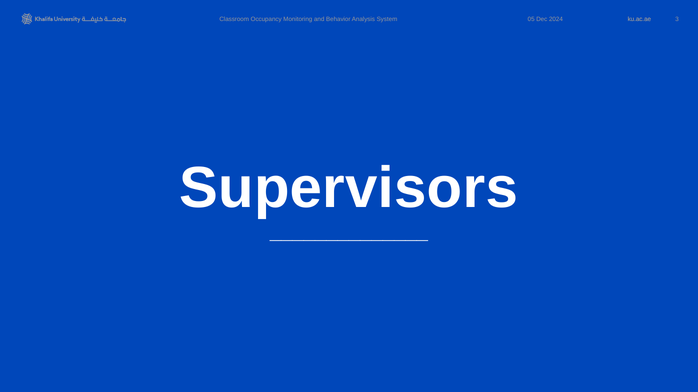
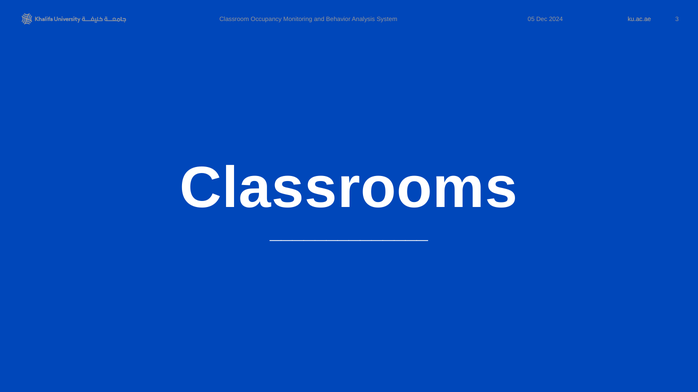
Supervisors: Supervisors -> Classrooms (348, 188)
